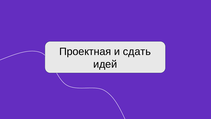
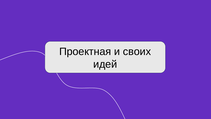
сдать: сдать -> своих (137, 51)
